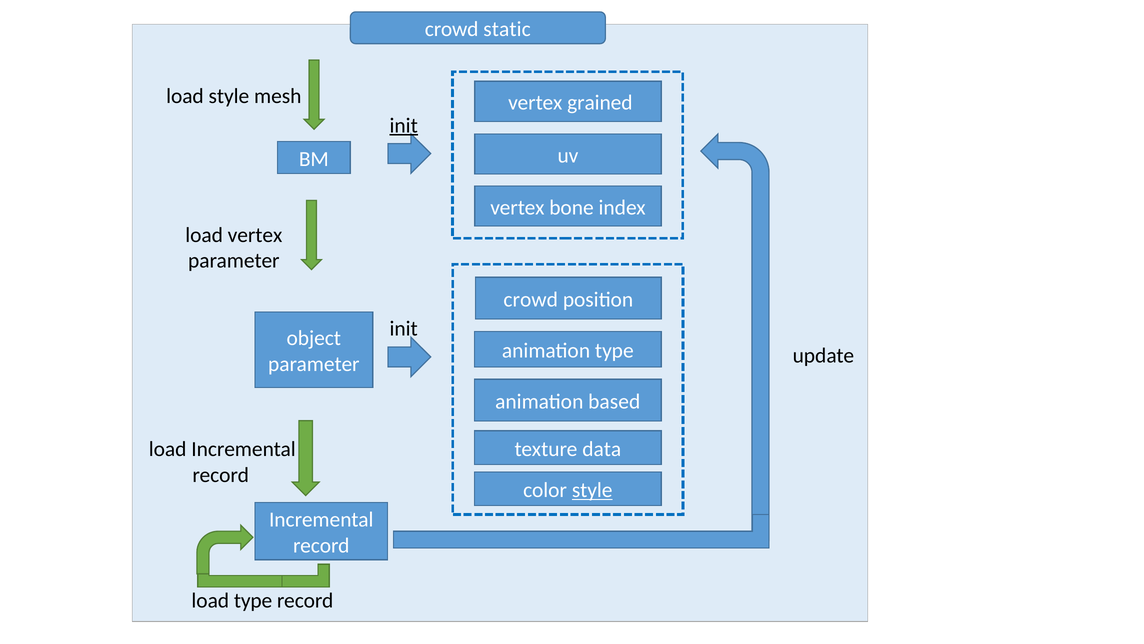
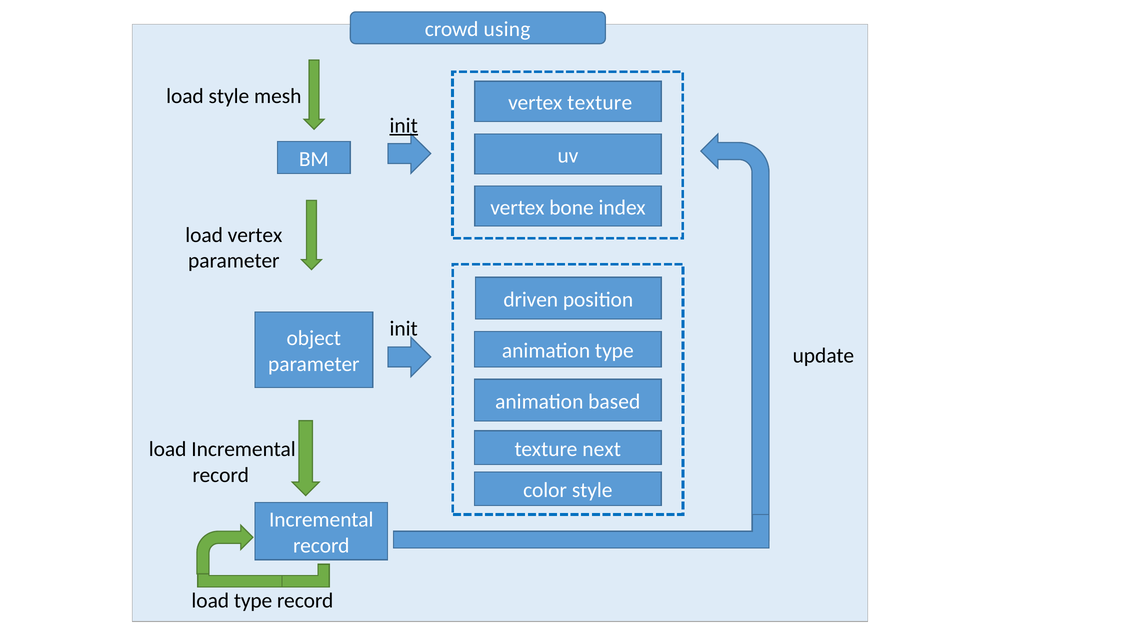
static: static -> using (507, 29)
vertex grained: grained -> texture (600, 103)
crowd: crowd -> driven (531, 299)
data: data -> next (602, 449)
style underline: present -> none (592, 490)
